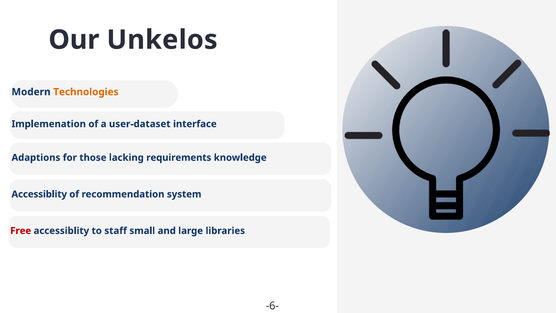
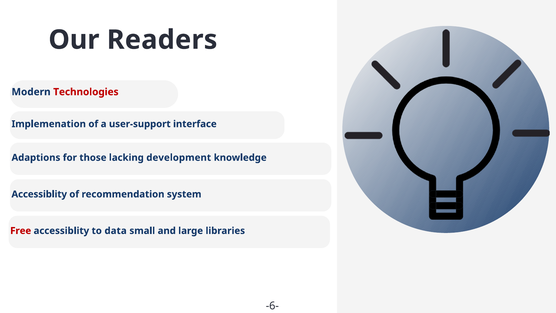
Unkelos: Unkelos -> Readers (162, 40)
Technologies colour: orange -> red (86, 92)
user-dataset: user-dataset -> user-support (140, 124)
requirements: requirements -> development (179, 158)
staff: staff -> data (116, 231)
